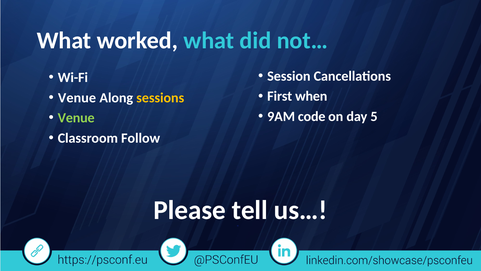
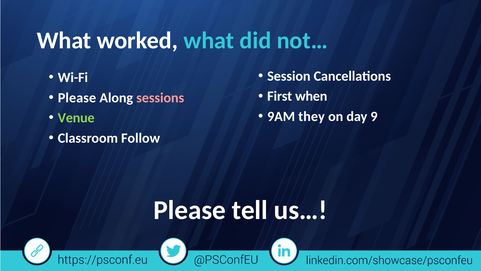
Venue: Venue -> Please (77, 98)
sessions colour: yellow -> pink (160, 98)
code: code -> they (312, 116)
5: 5 -> 9 (374, 116)
